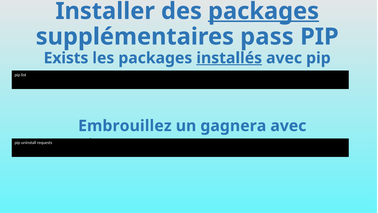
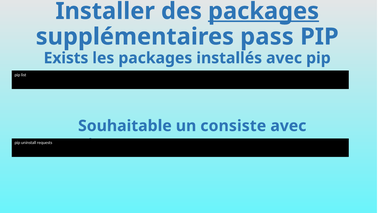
installés underline: present -> none (229, 58)
Embrouillez: Embrouillez -> Souhaitable (125, 126)
gagnera: gagnera -> consiste (233, 126)
